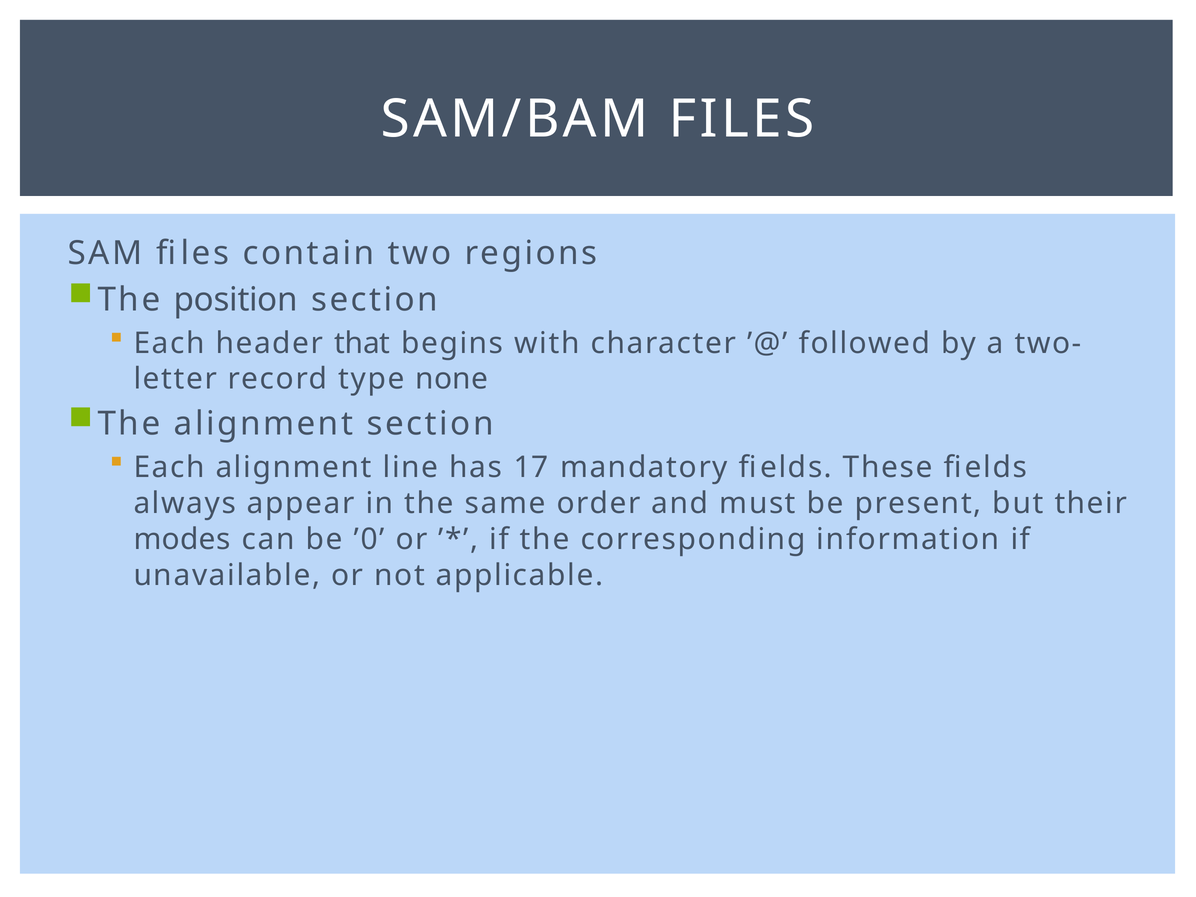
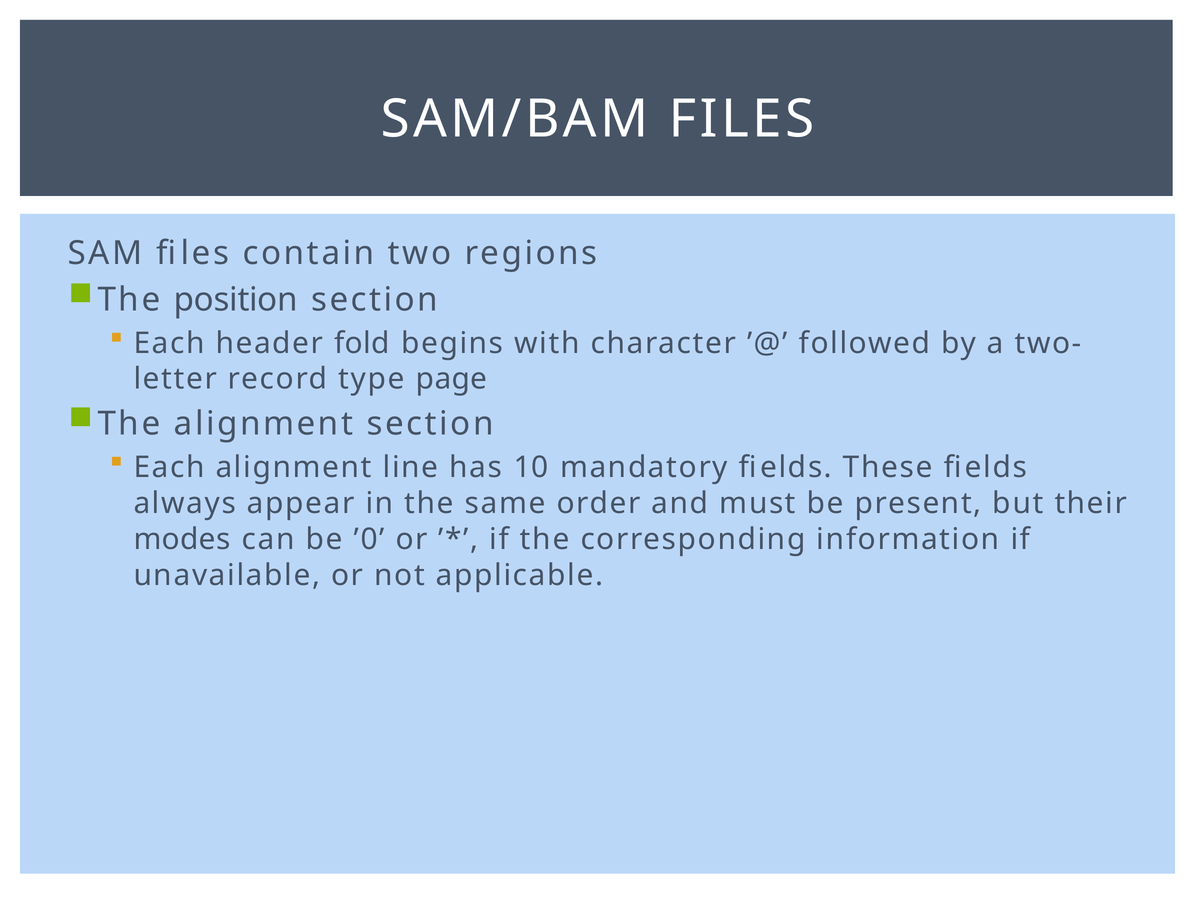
that: that -> fold (362, 343)
none: none -> page (452, 379)
17: 17 -> 10 (531, 467)
